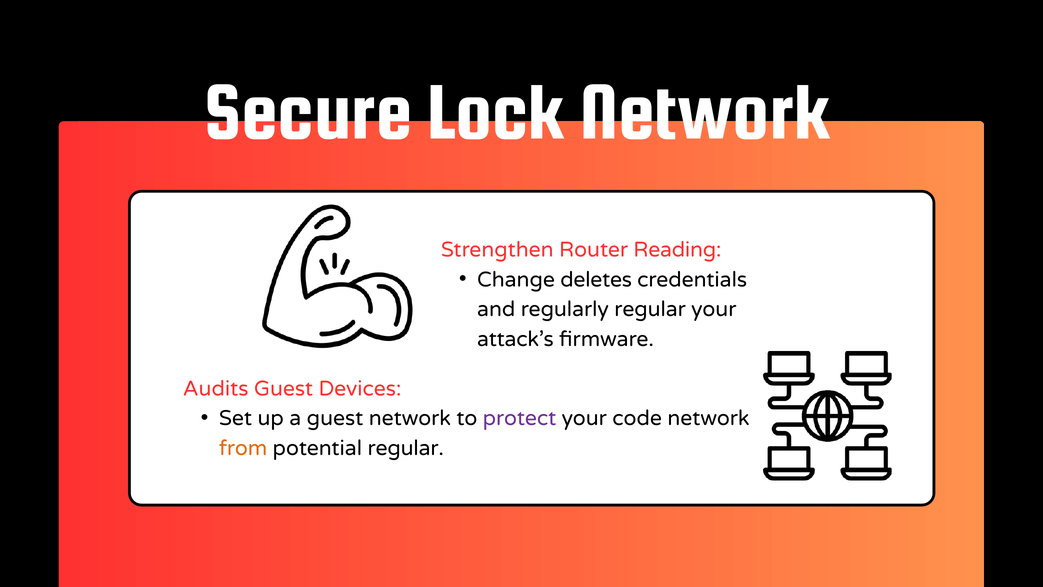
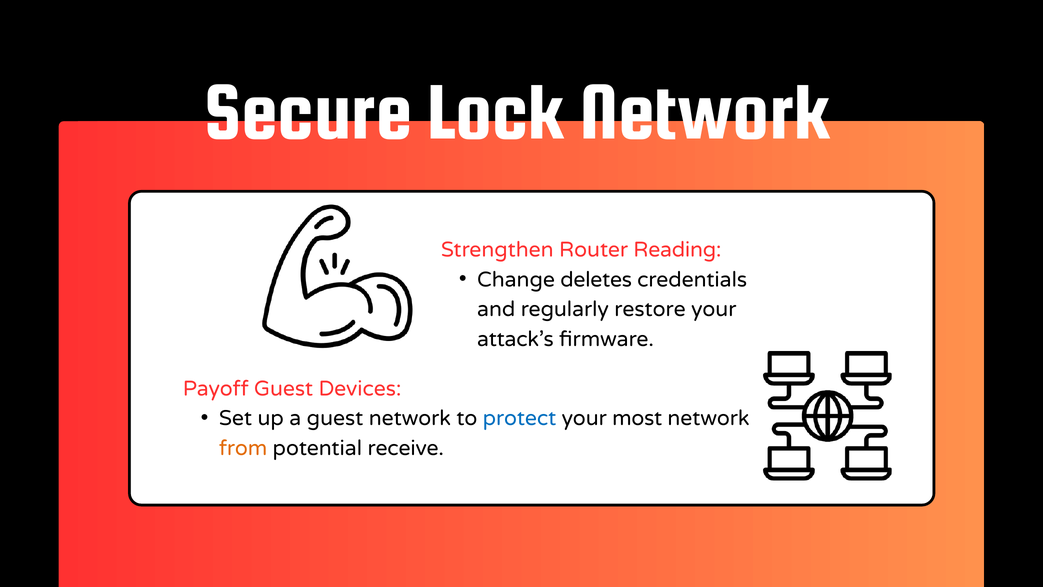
regularly regular: regular -> restore (650, 309)
Audits: Audits -> Payoff (216, 388)
protect colour: purple -> blue (519, 418)
code: code -> most (637, 418)
potential regular: regular -> receive (406, 448)
